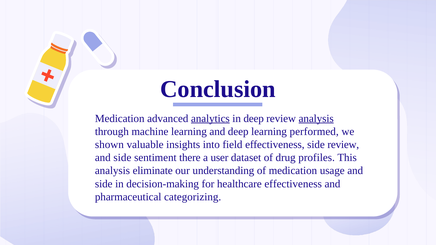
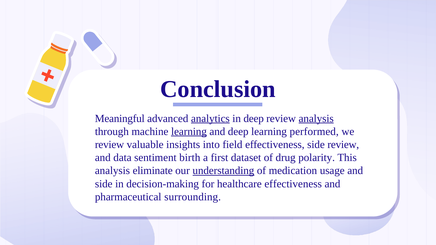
Medication: Medication -> Meaningful (120, 119)
learning underline: none -> present (189, 132)
shown: shown -> review (109, 145)
side: side -> data (122, 158)
there: there -> birth (190, 158)
user: user -> first (219, 158)
profiles: profiles -> polarity (317, 158)
understanding underline: none -> present (223, 171)
categorizing: categorizing -> surrounding (193, 197)
